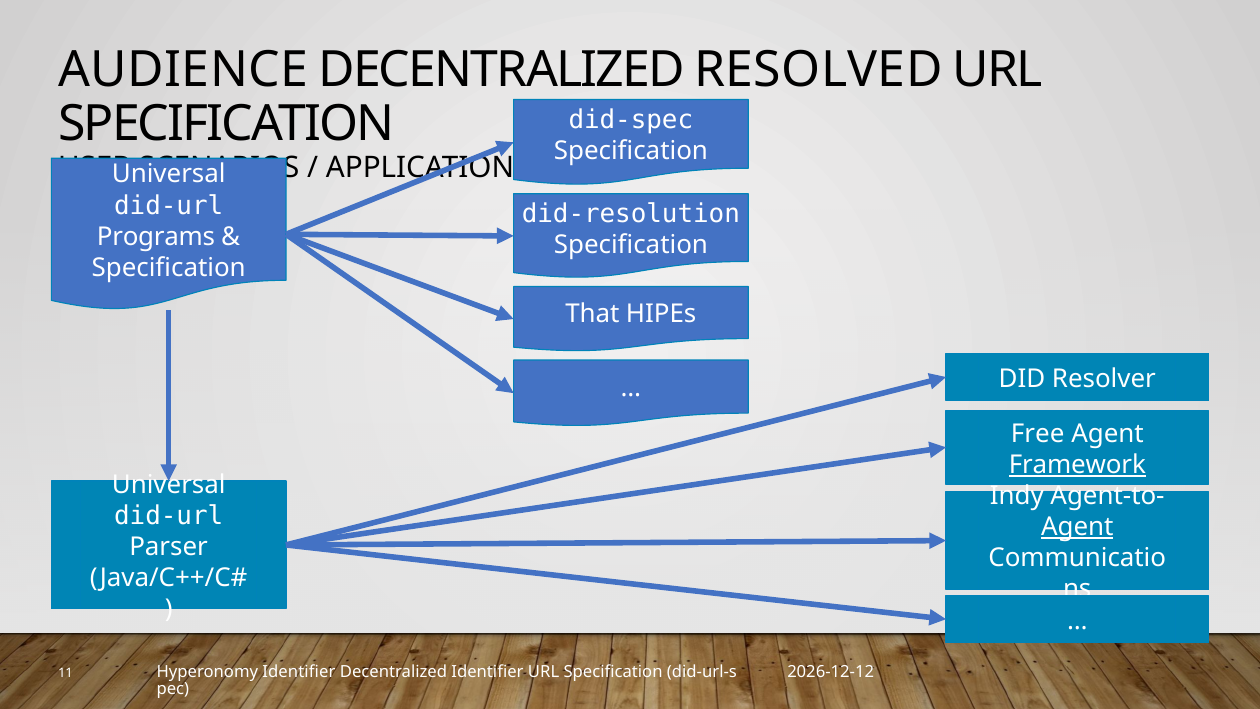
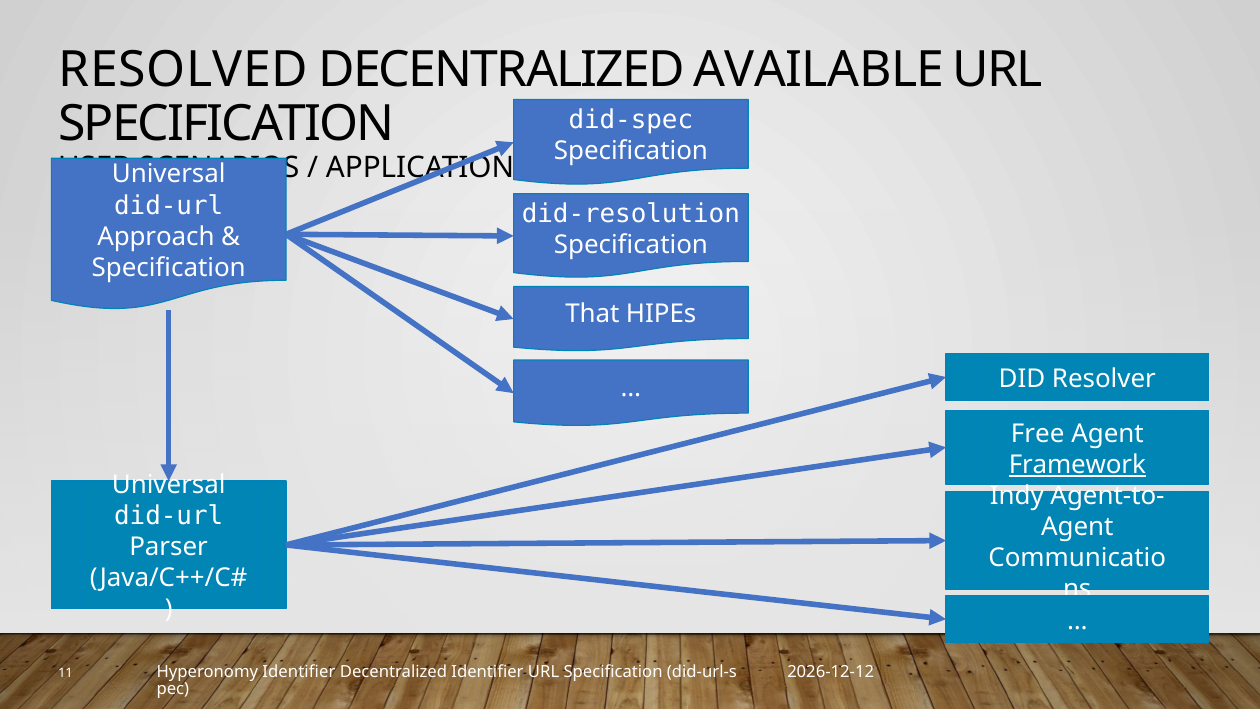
AUDIENCE: AUDIENCE -> RESOLVED (183, 70)
RESOLVED: RESOLVED -> AVAILABLE (819, 70)
Programs: Programs -> Approach (156, 237)
Agent underline: present -> none (1077, 527)
